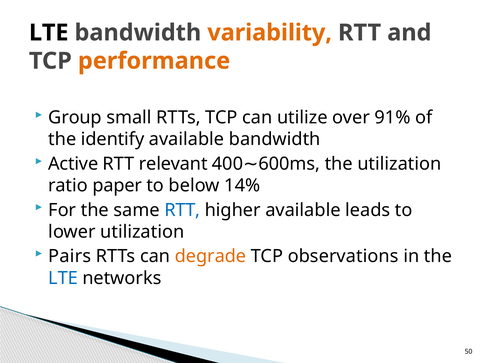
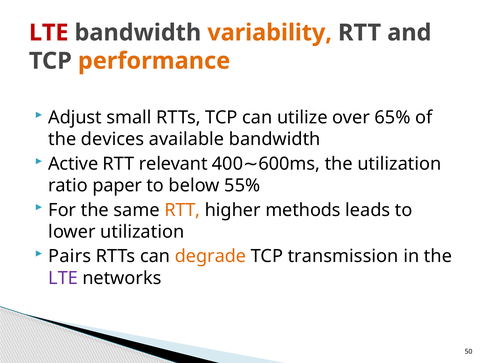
LTE colour: black -> red (49, 33)
Group: Group -> Adjust (75, 117)
91%: 91% -> 65% (393, 117)
identify: identify -> devices (113, 139)
14%: 14% -> 55% (242, 186)
RTT colour: blue -> orange (182, 210)
higher available: available -> methods (303, 210)
observations: observations -> transmission (343, 256)
LTE colour: blue -> purple (63, 278)
